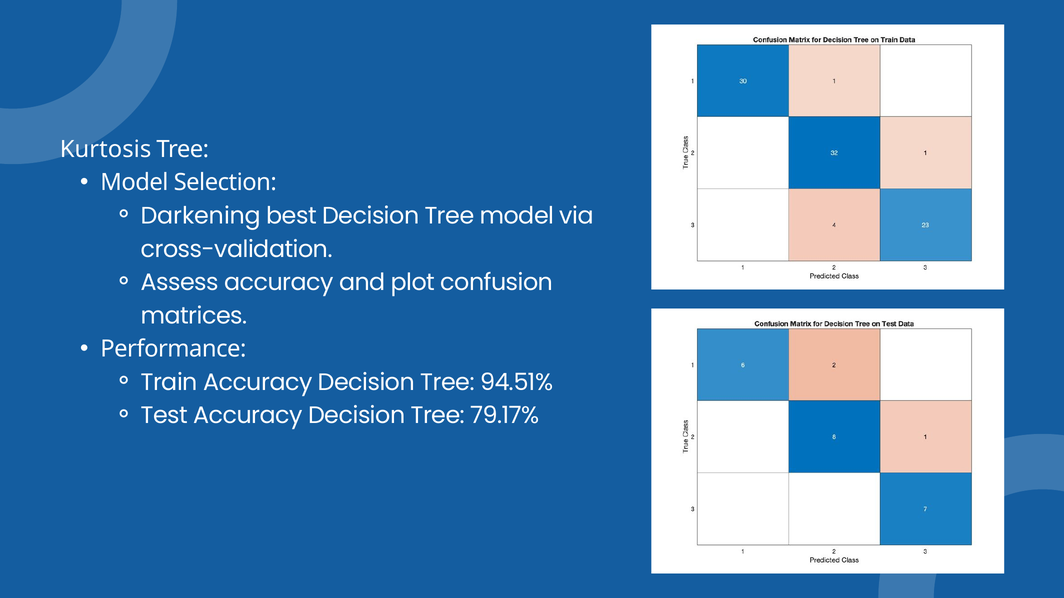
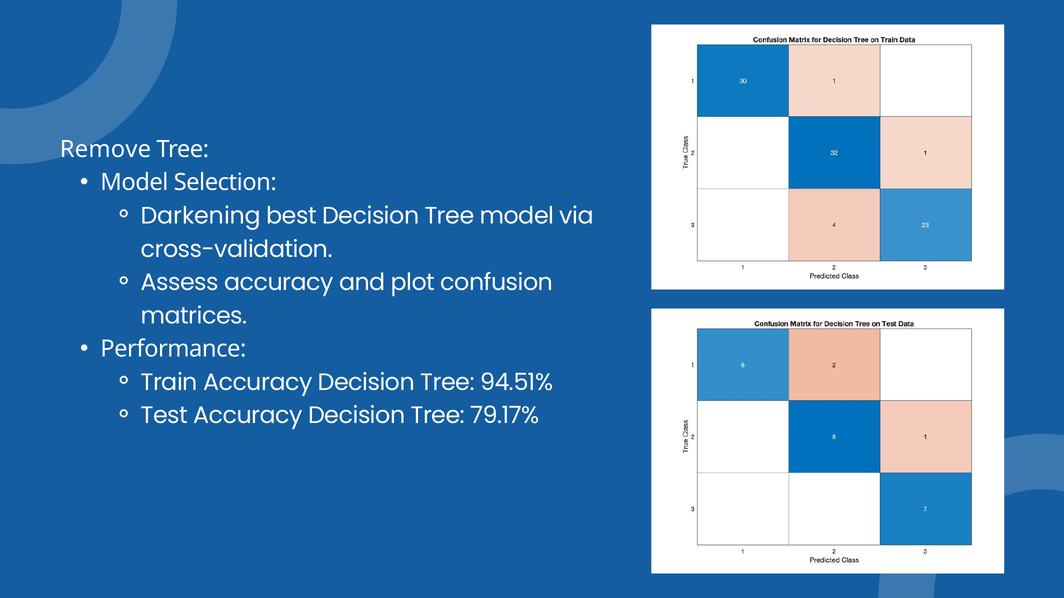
Kurtosis: Kurtosis -> Remove (105, 149)
